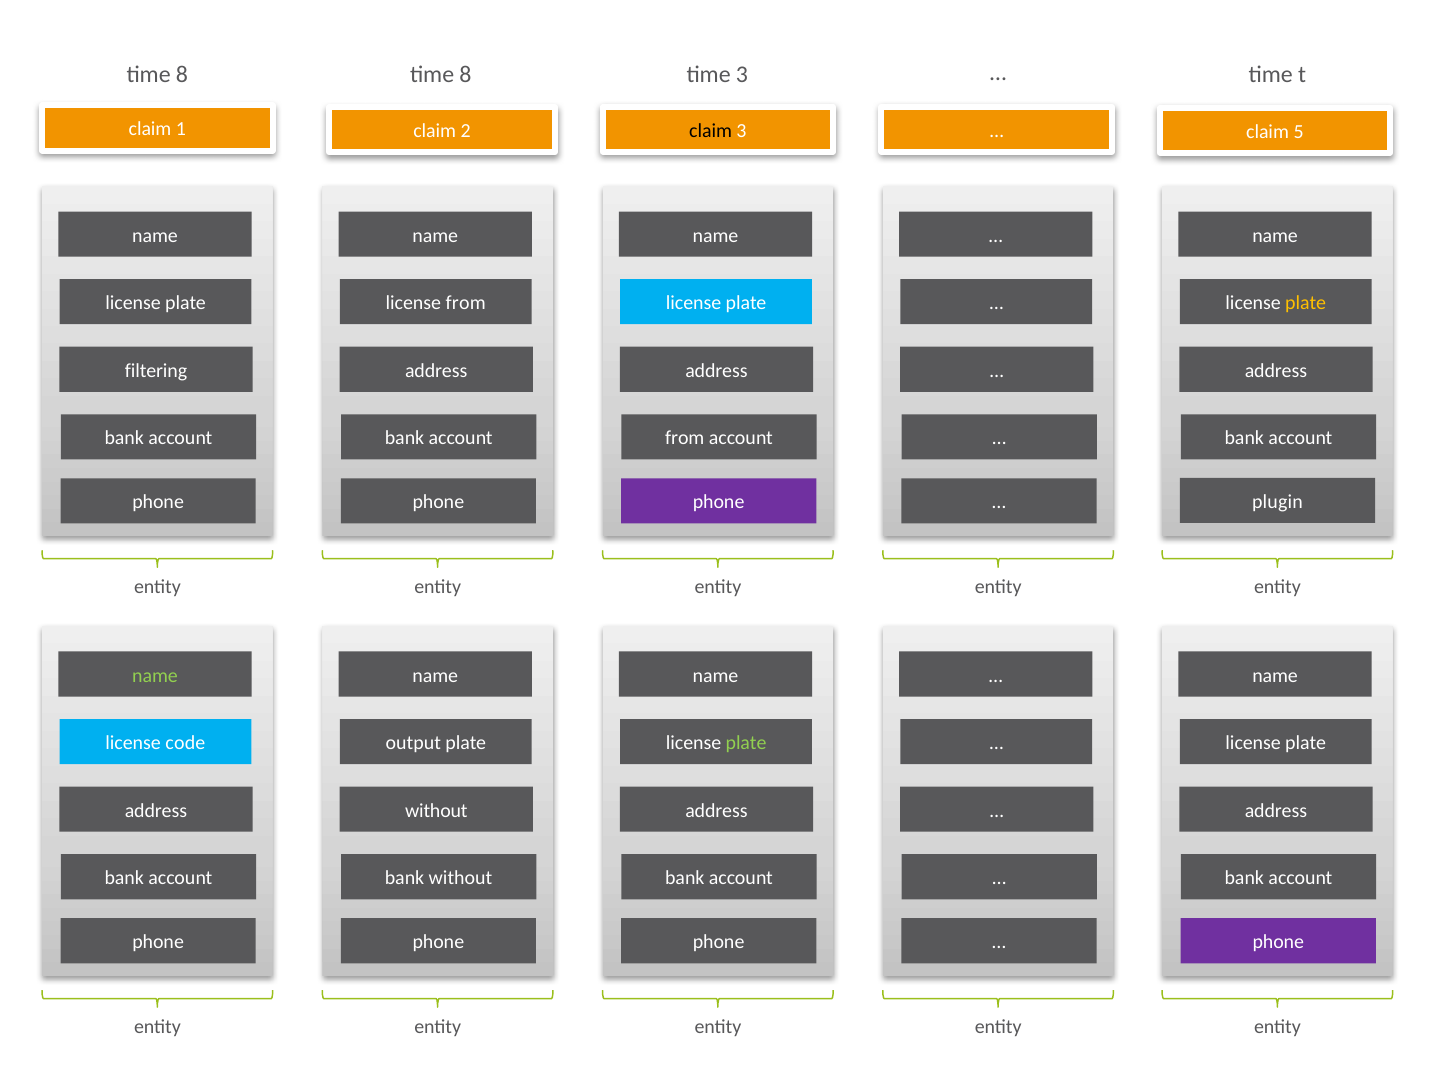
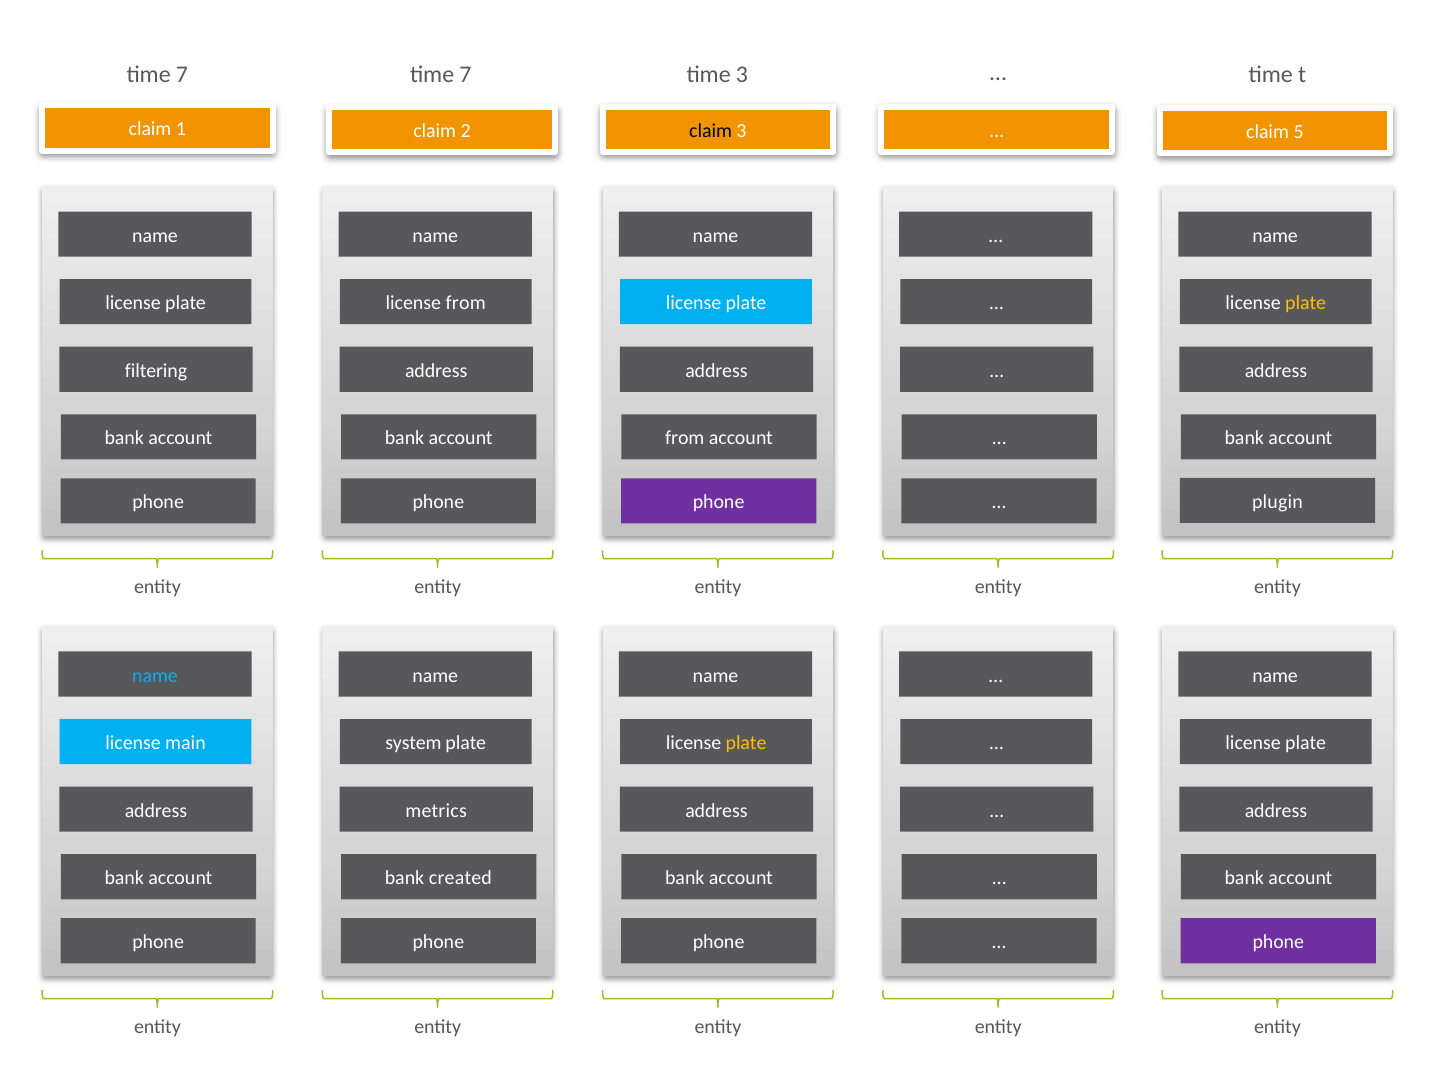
8: 8 -> 7 (182, 75)
8: 8 -> 7 (465, 75)
name colour: light green -> light blue (155, 676)
code: code -> main (185, 743)
output: output -> system (413, 743)
plate colour: light green -> yellow (746, 743)
without: without -> metrics (436, 811)
bank without: without -> created (460, 879)
